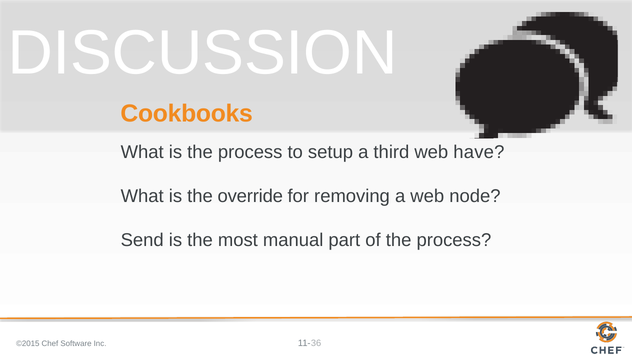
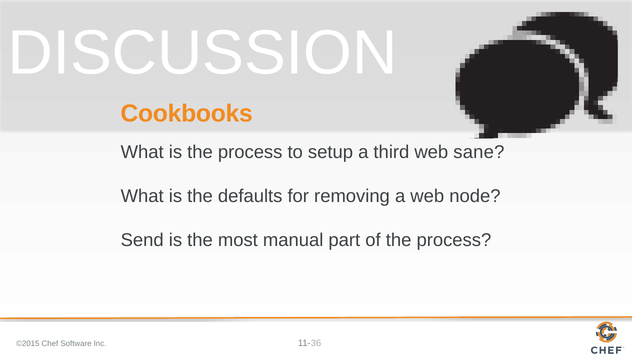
have: have -> sane (479, 152)
override: override -> defaults (250, 196)
